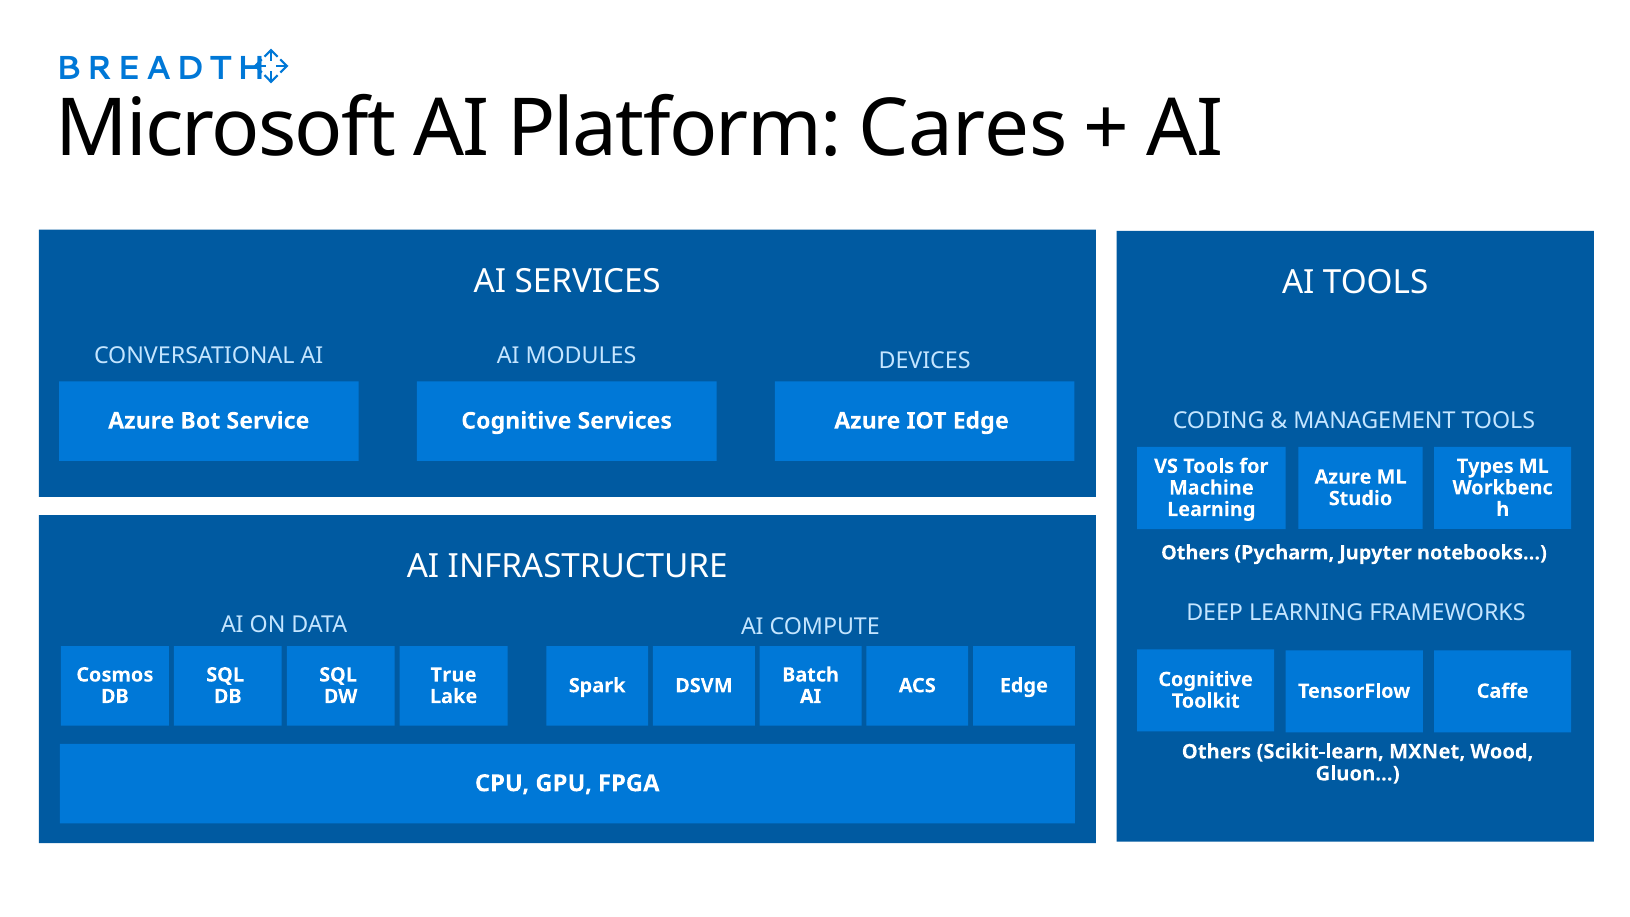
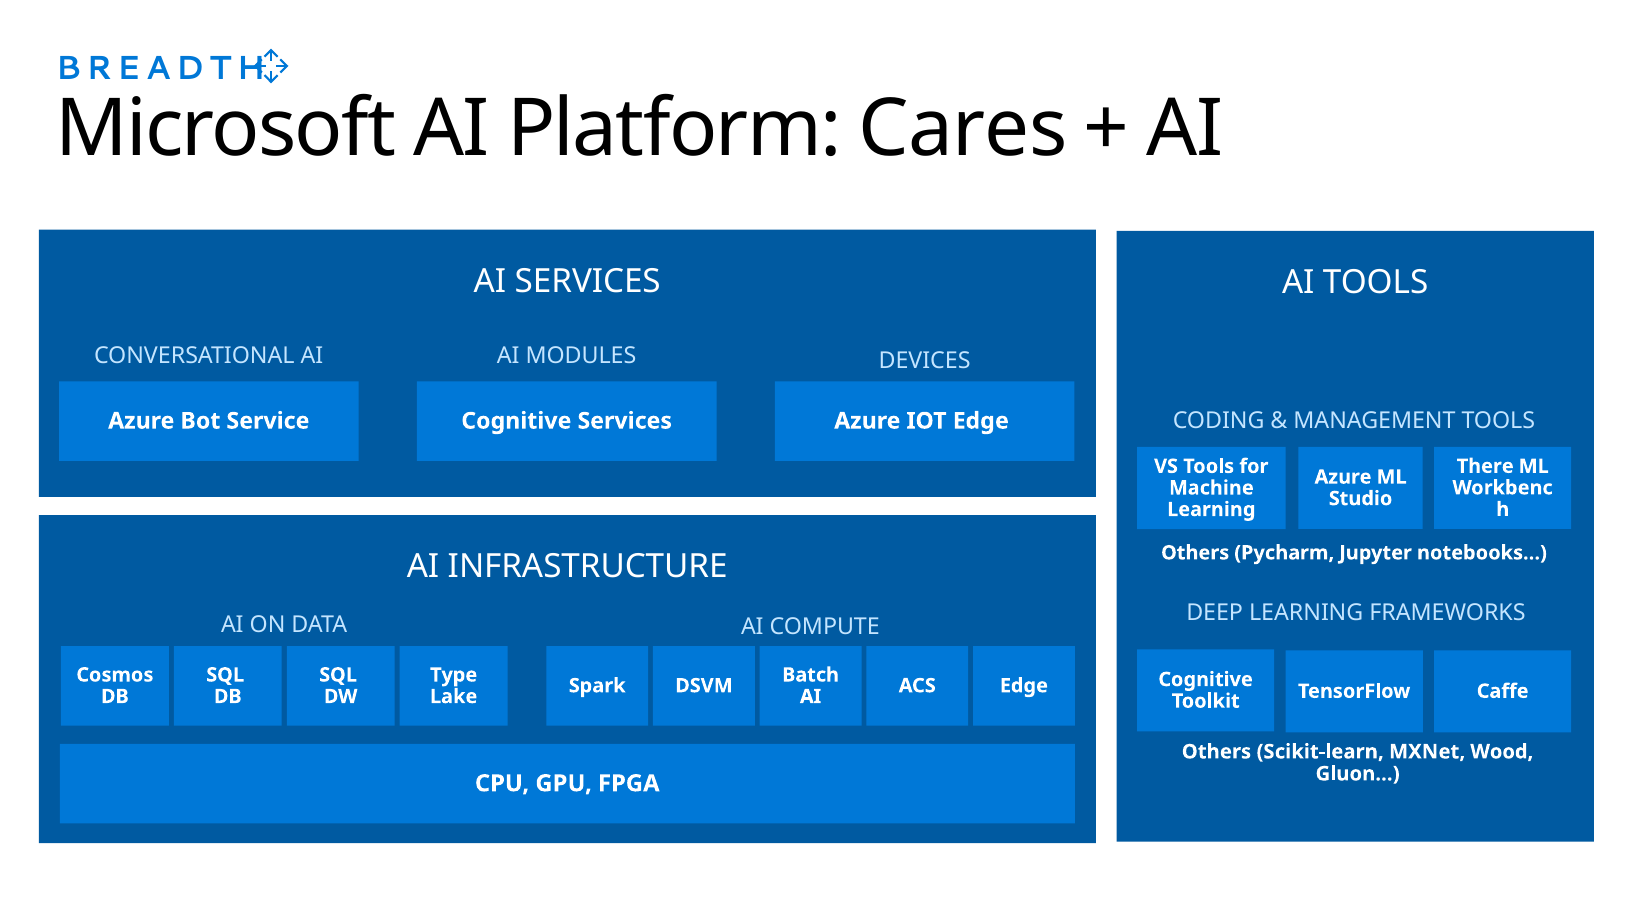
Types: Types -> There (1485, 466)
True: True -> Type (454, 675)
